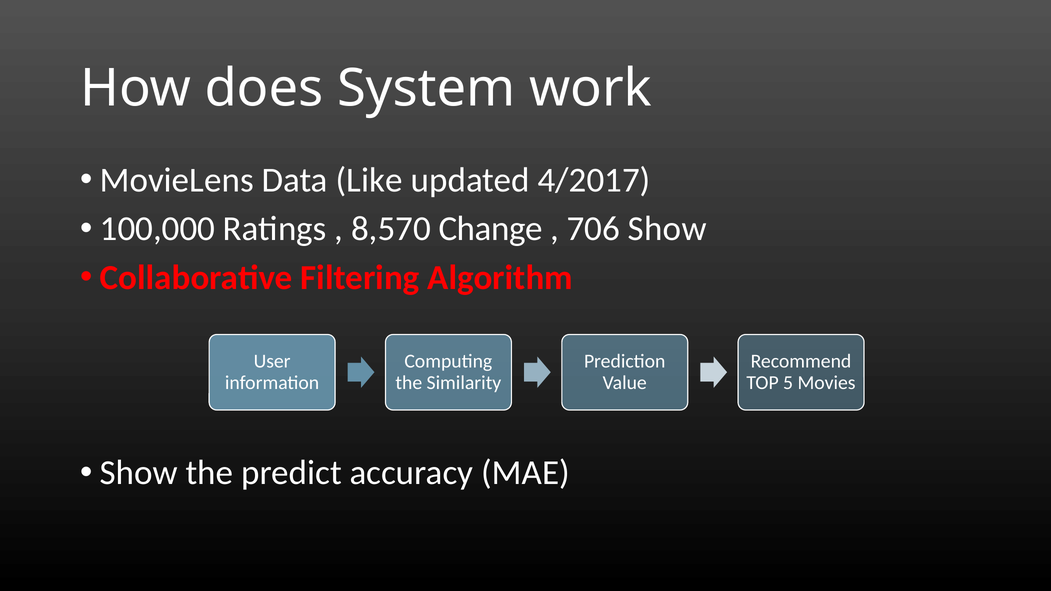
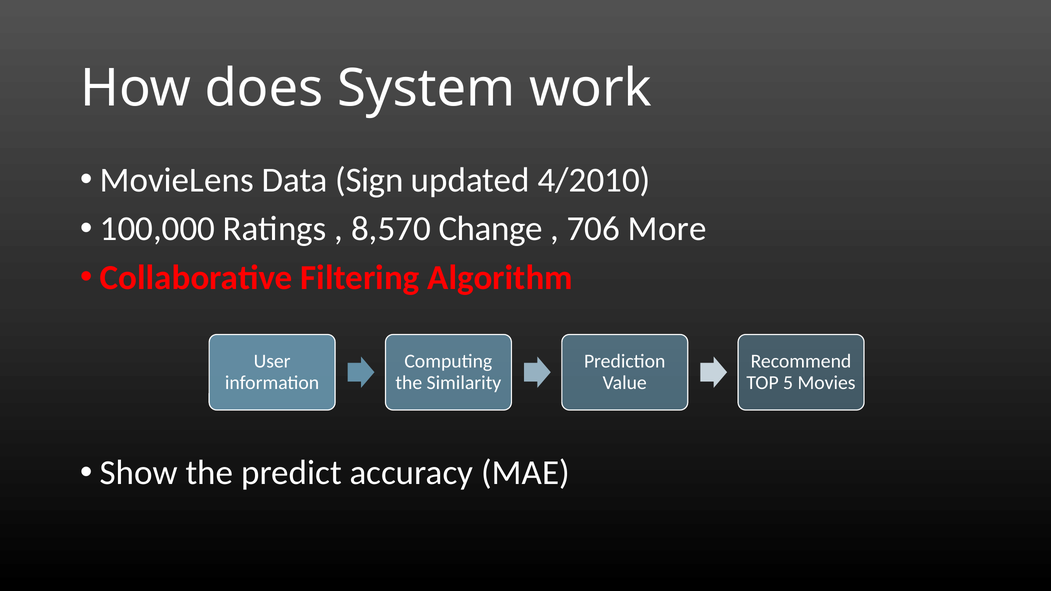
Like: Like -> Sign (369, 180)
4/2017: 4/2017 -> 4/2010 (594, 180)
706 Show: Show -> More (667, 229)
